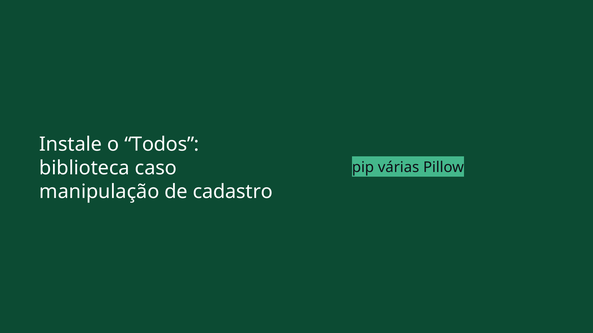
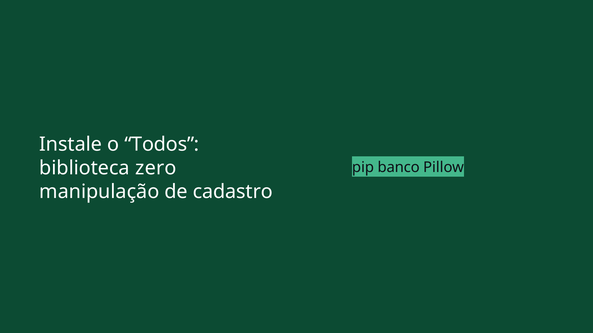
caso: caso -> zero (156, 168)
várias: várias -> banco (399, 168)
